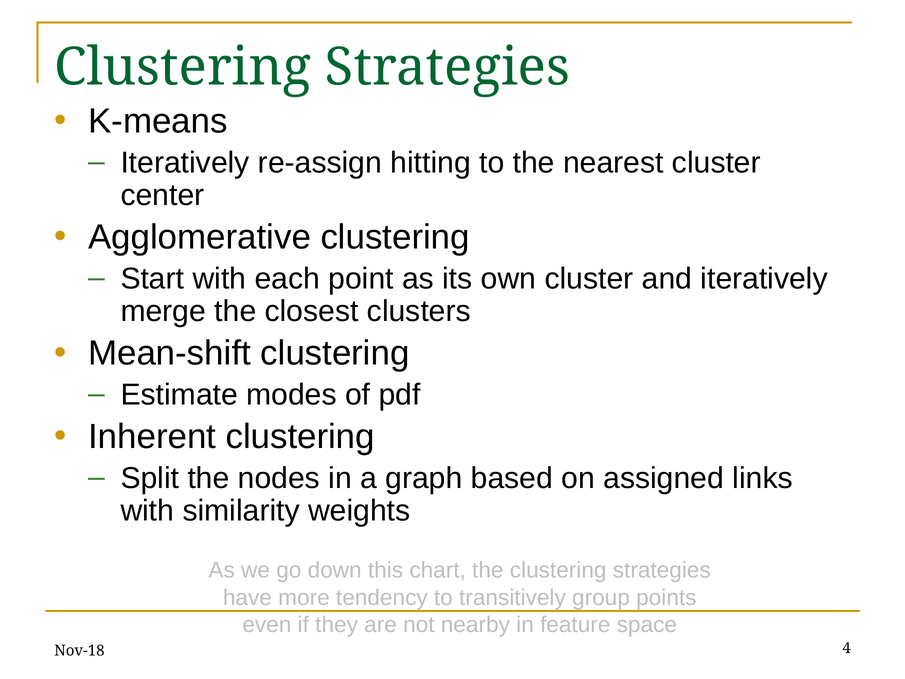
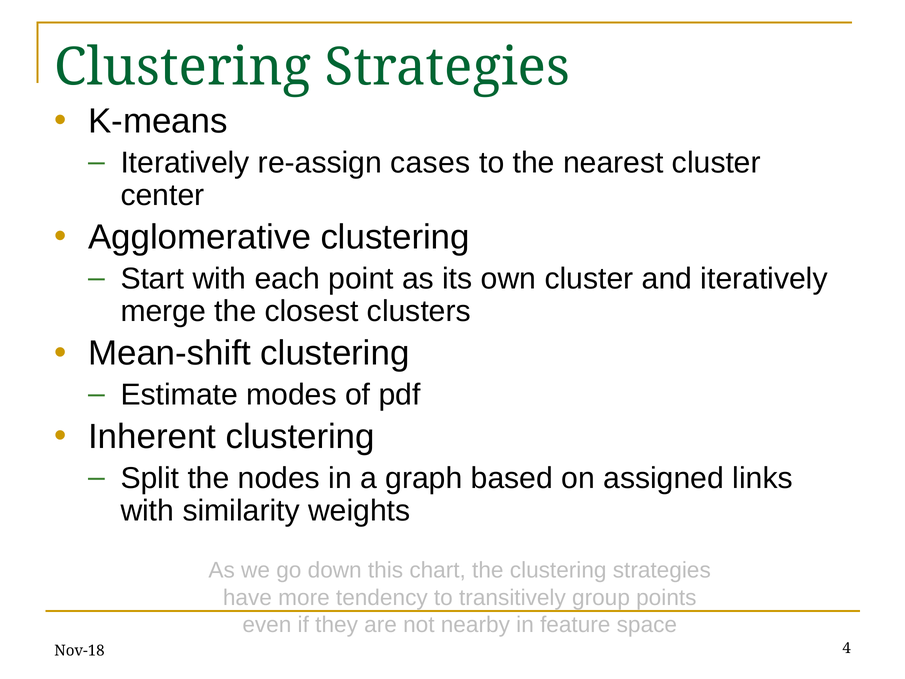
hitting: hitting -> cases (430, 162)
